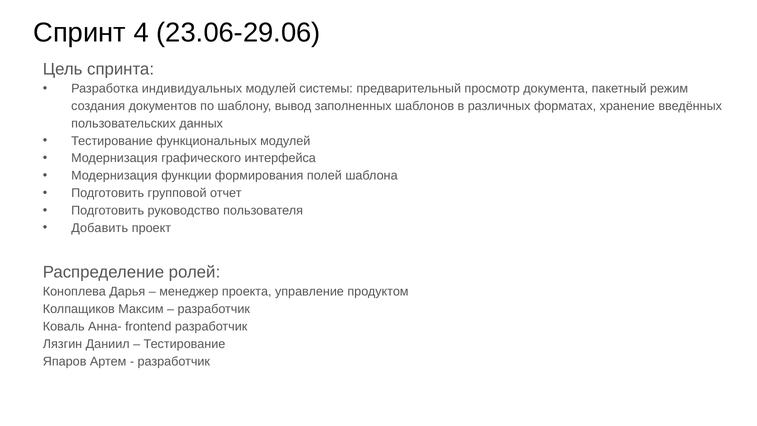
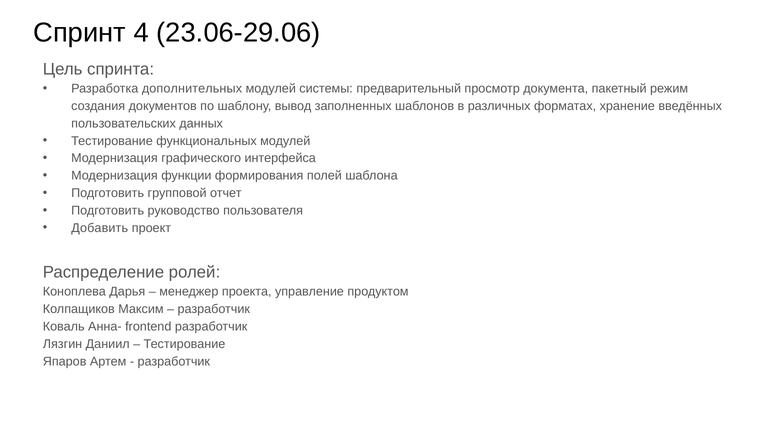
индивидуальных: индивидуальных -> дополнительных (192, 89)
